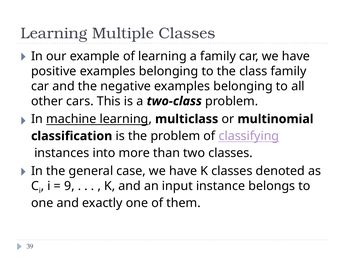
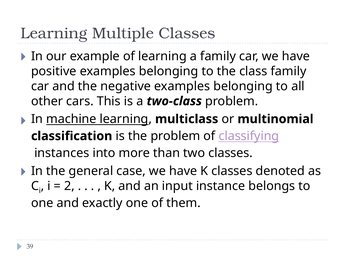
9: 9 -> 2 (69, 186)
